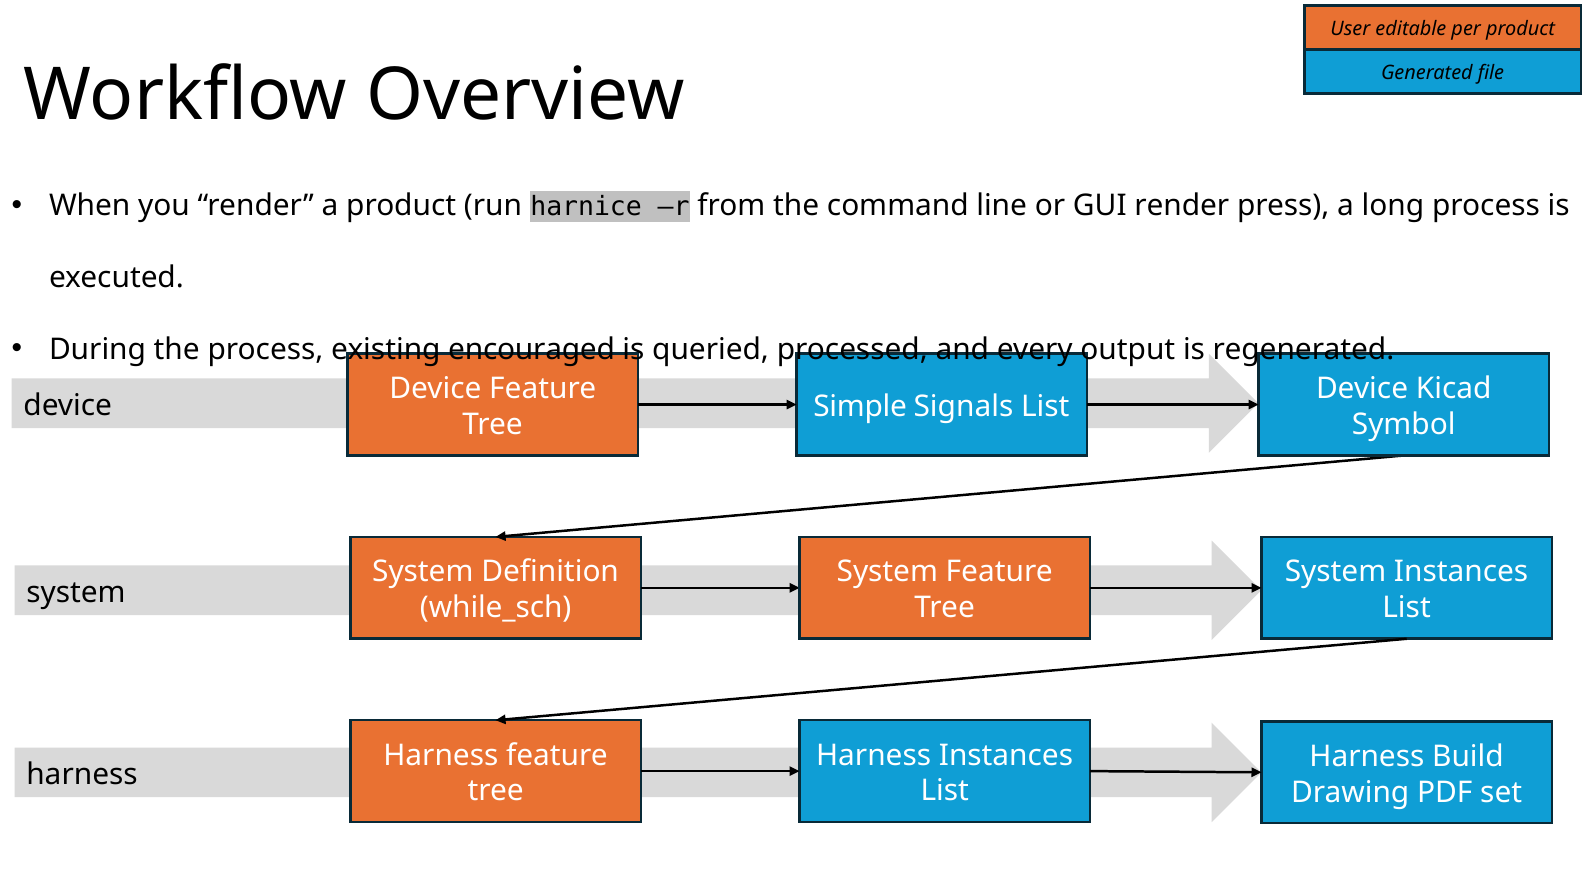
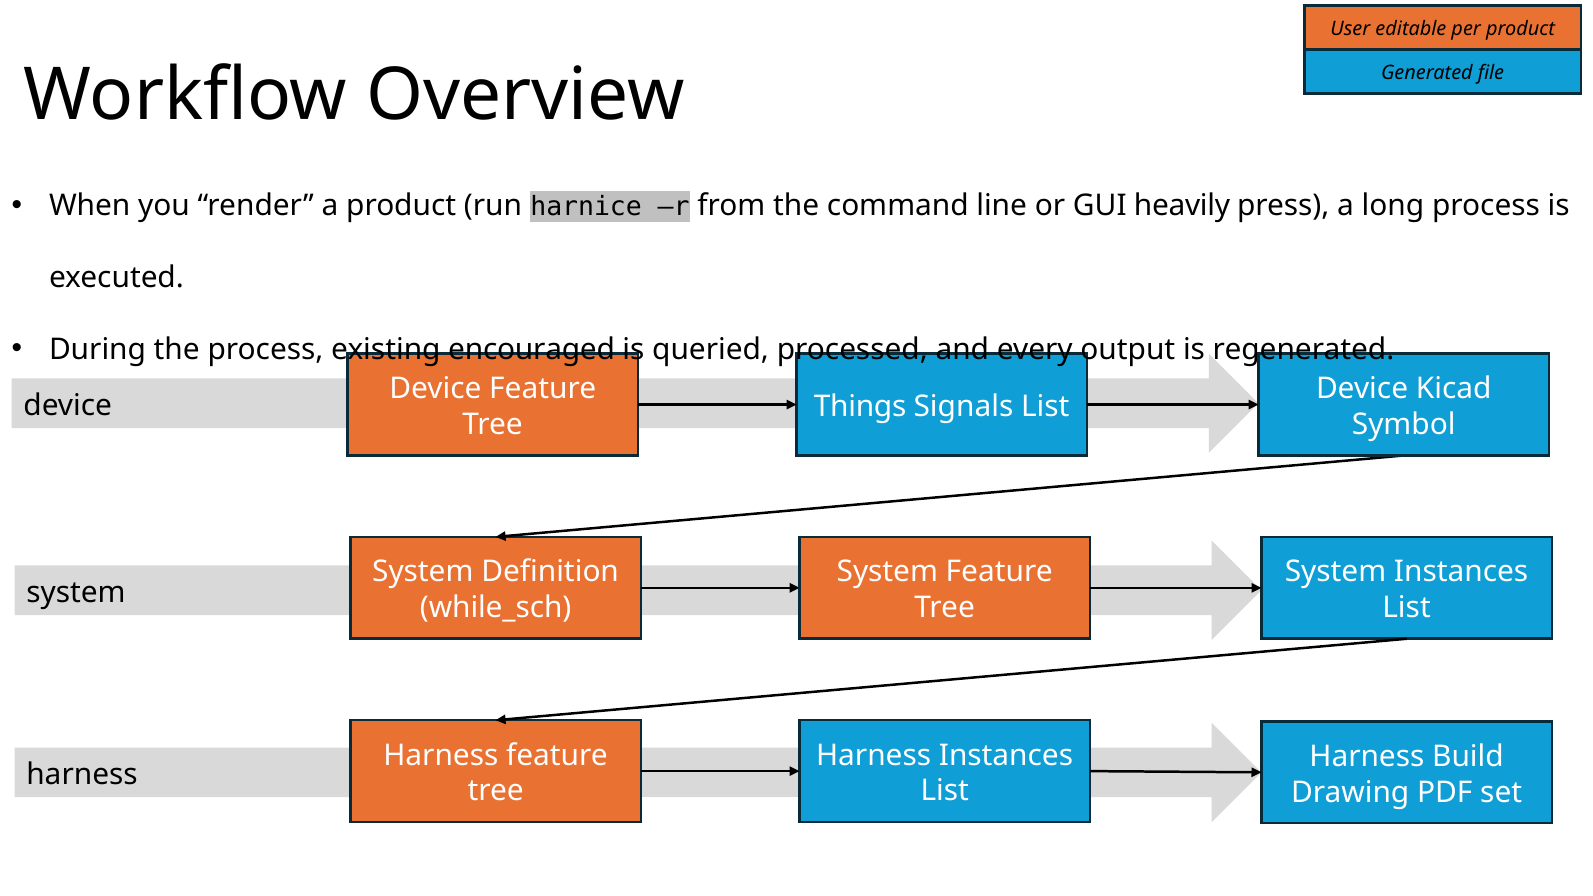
GUI render: render -> heavily (1182, 206)
Simple: Simple -> Things (860, 407)
